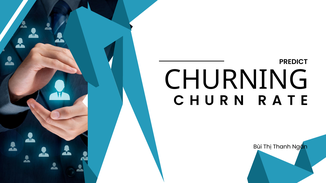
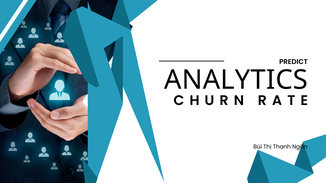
CHURNING: CHURNING -> ANALYTICS (236, 80)
